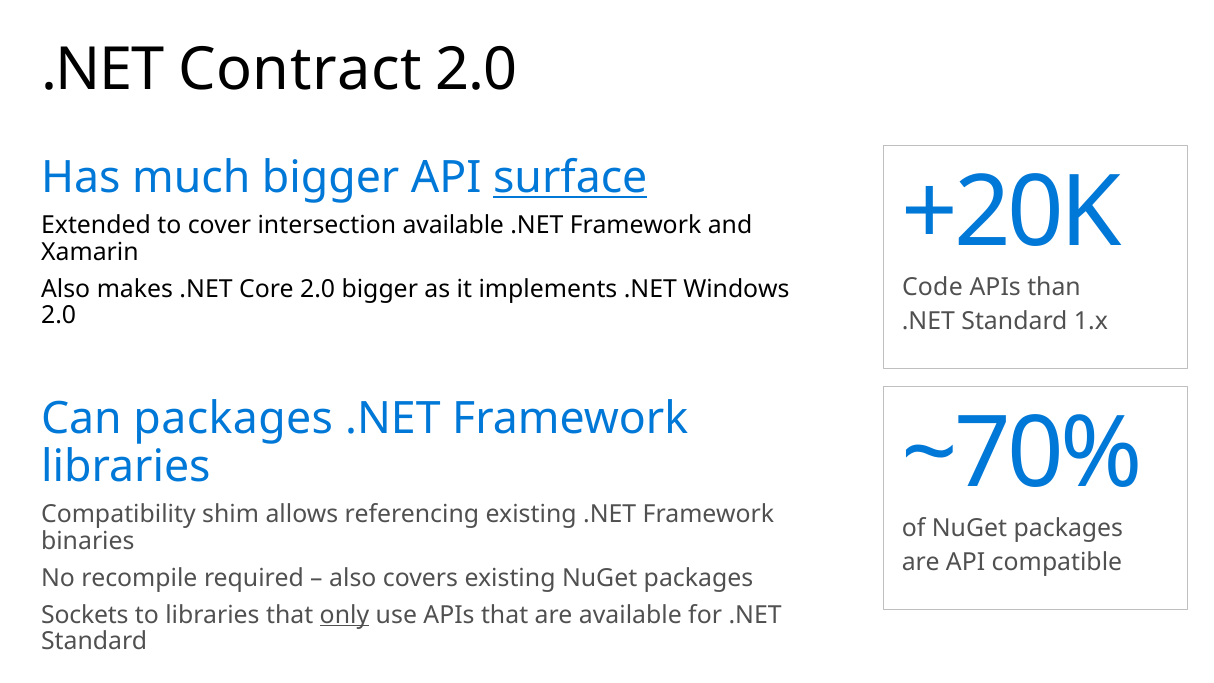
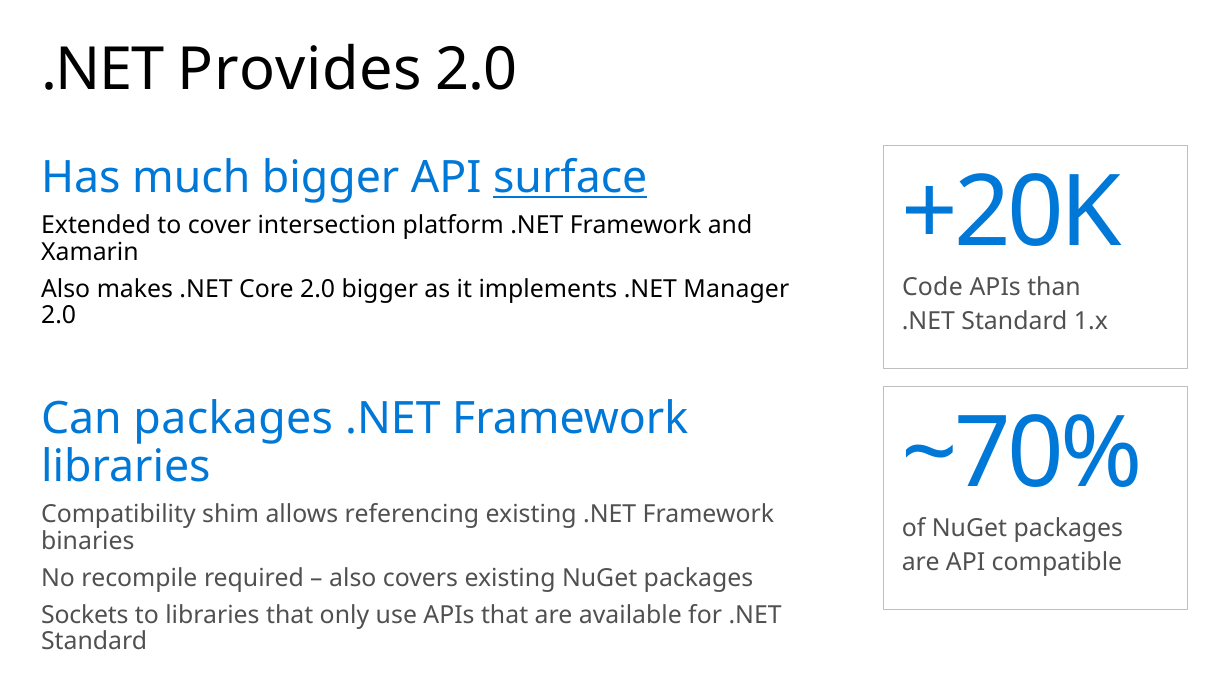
Contract: Contract -> Provides (300, 70)
intersection available: available -> platform (453, 225)
Windows: Windows -> Manager (736, 289)
only underline: present -> none (344, 615)
